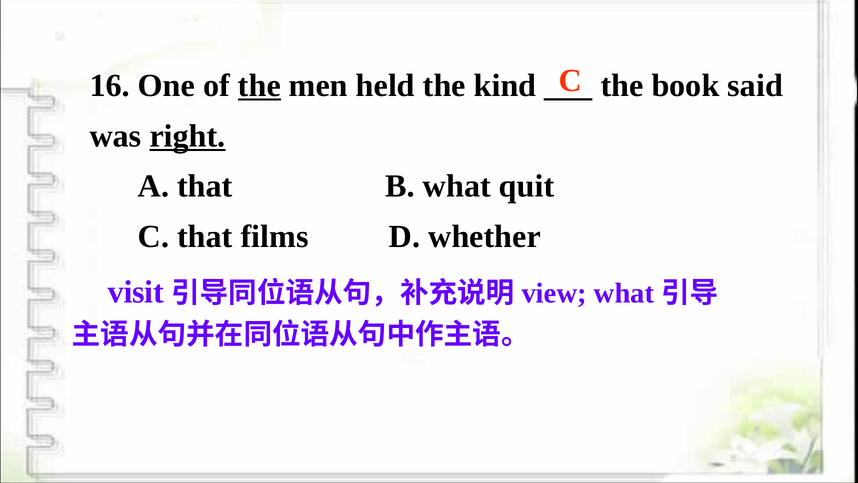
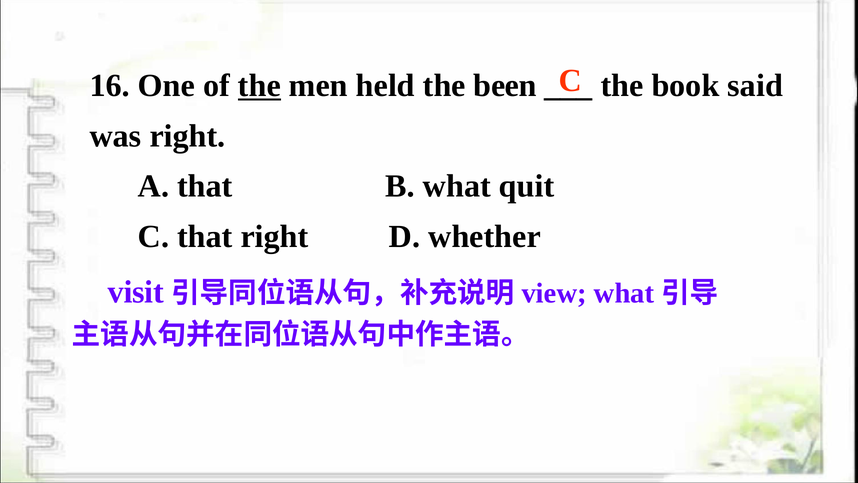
kind: kind -> been (505, 86)
right underline: present -> none (188, 136)
that films: films -> right (275, 236)
